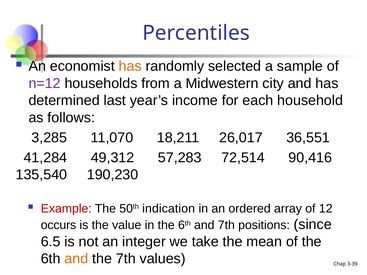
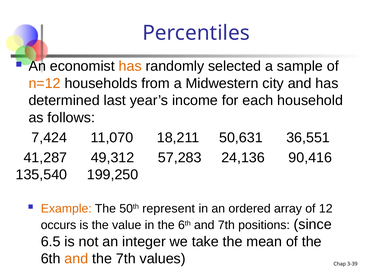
n=12 colour: purple -> orange (45, 83)
3,285: 3,285 -> 7,424 (49, 138)
26,017: 26,017 -> 50,631 (241, 138)
41,284: 41,284 -> 41,287 (45, 158)
72,514: 72,514 -> 24,136 (243, 158)
190,230: 190,230 -> 199,250 (113, 175)
Example colour: red -> orange (66, 209)
indication: indication -> represent (169, 209)
